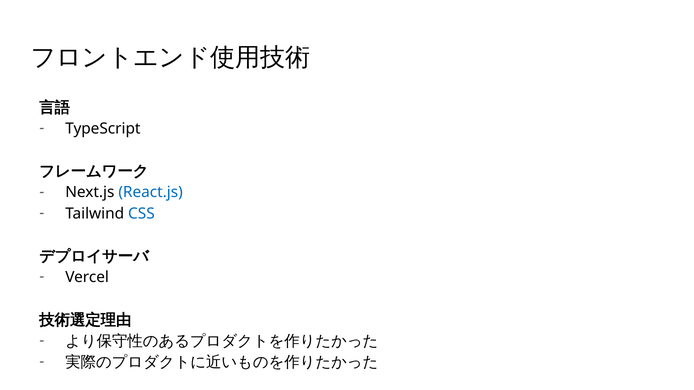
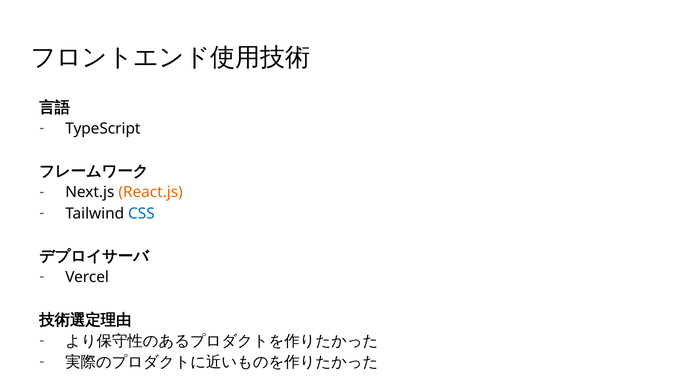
React.js colour: blue -> orange (151, 193)
